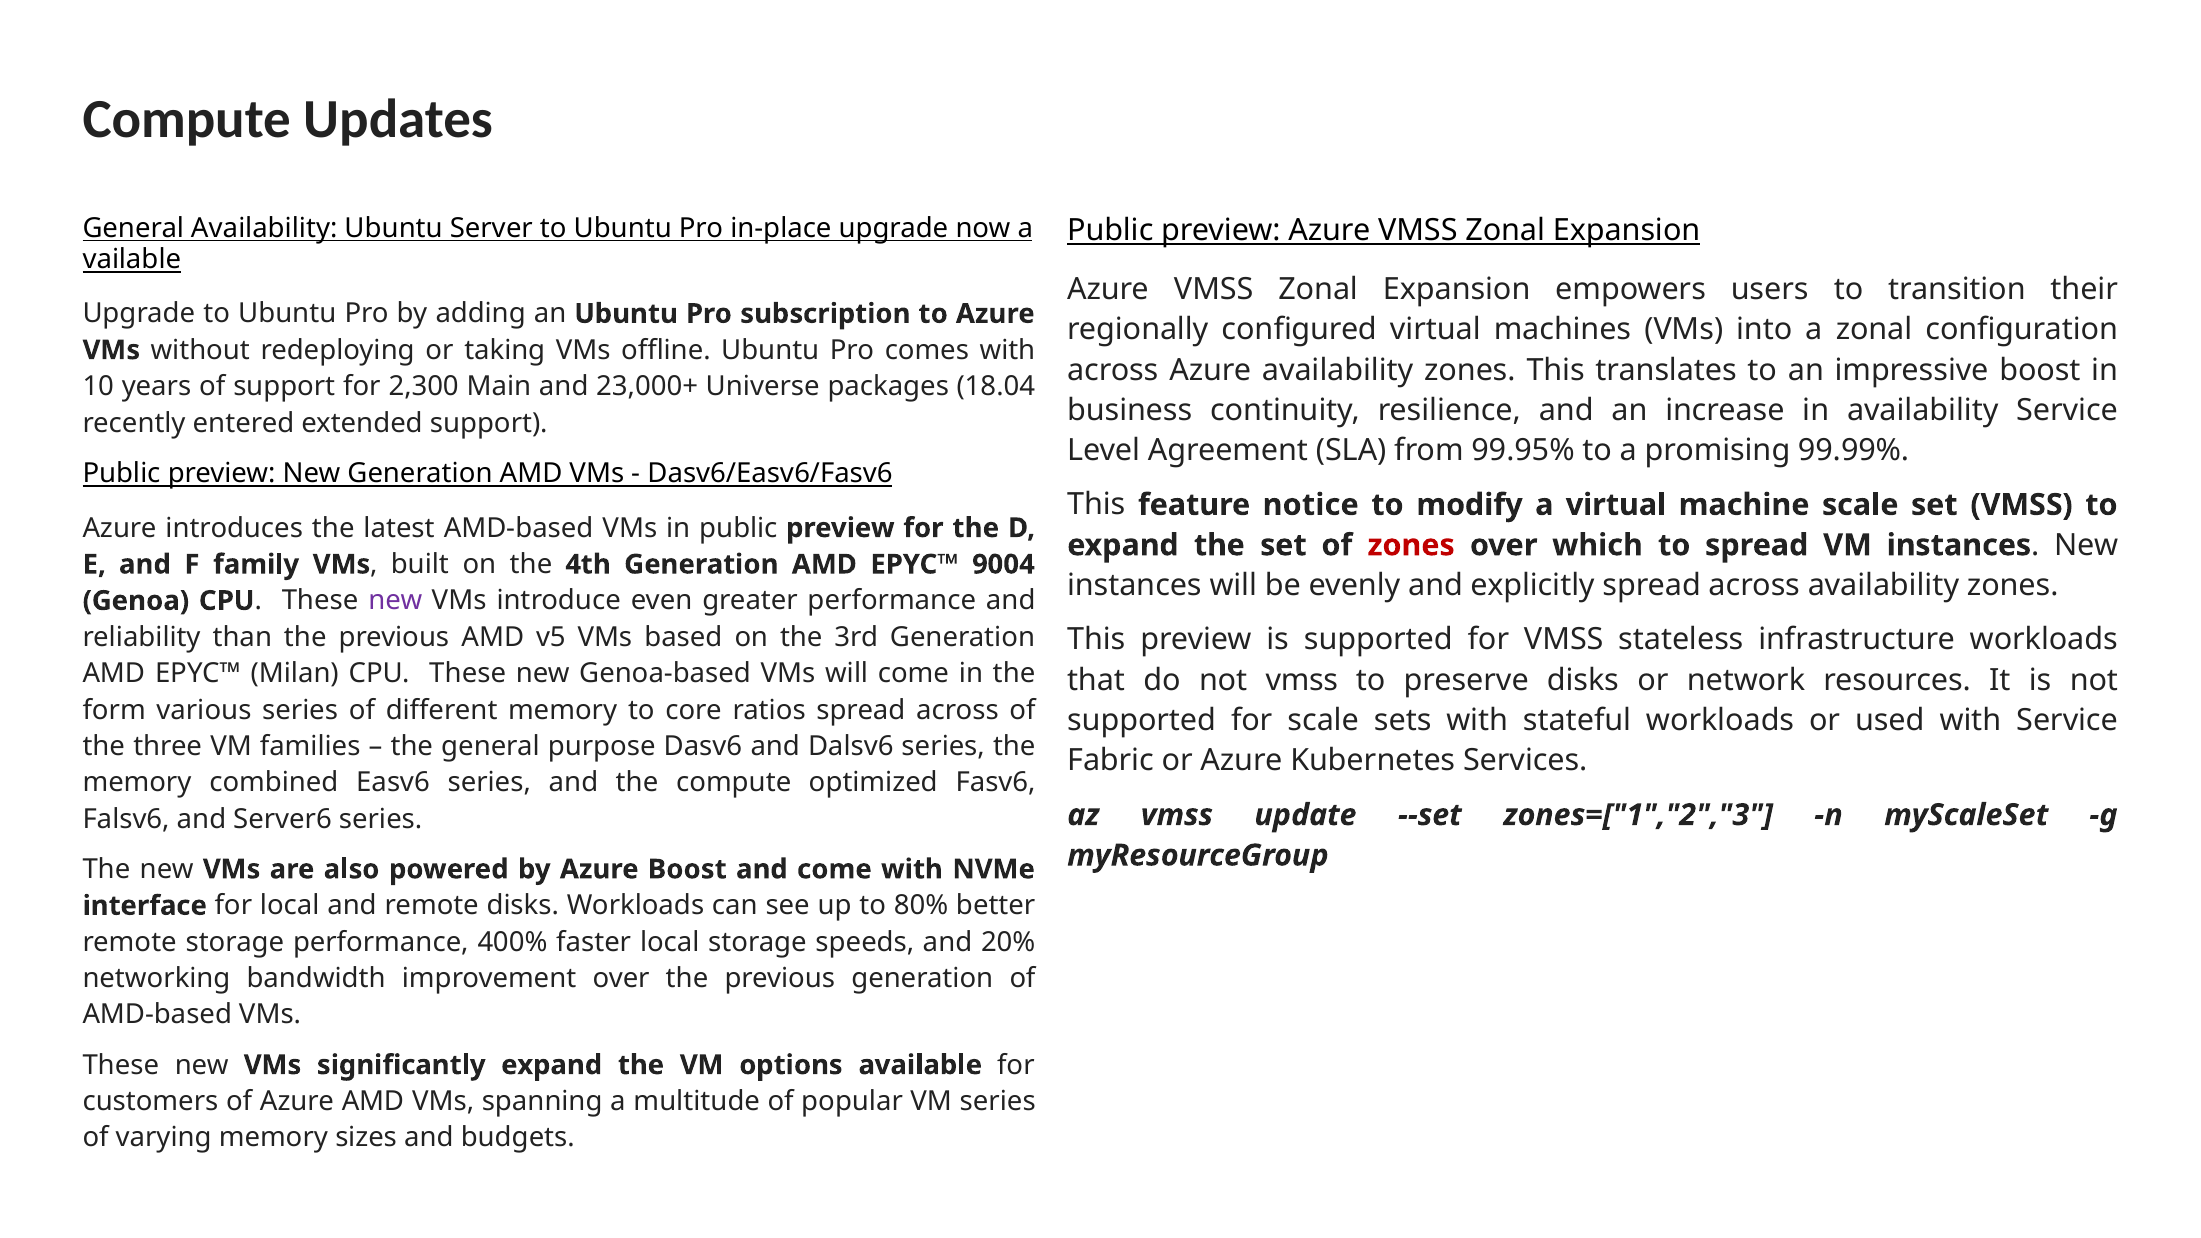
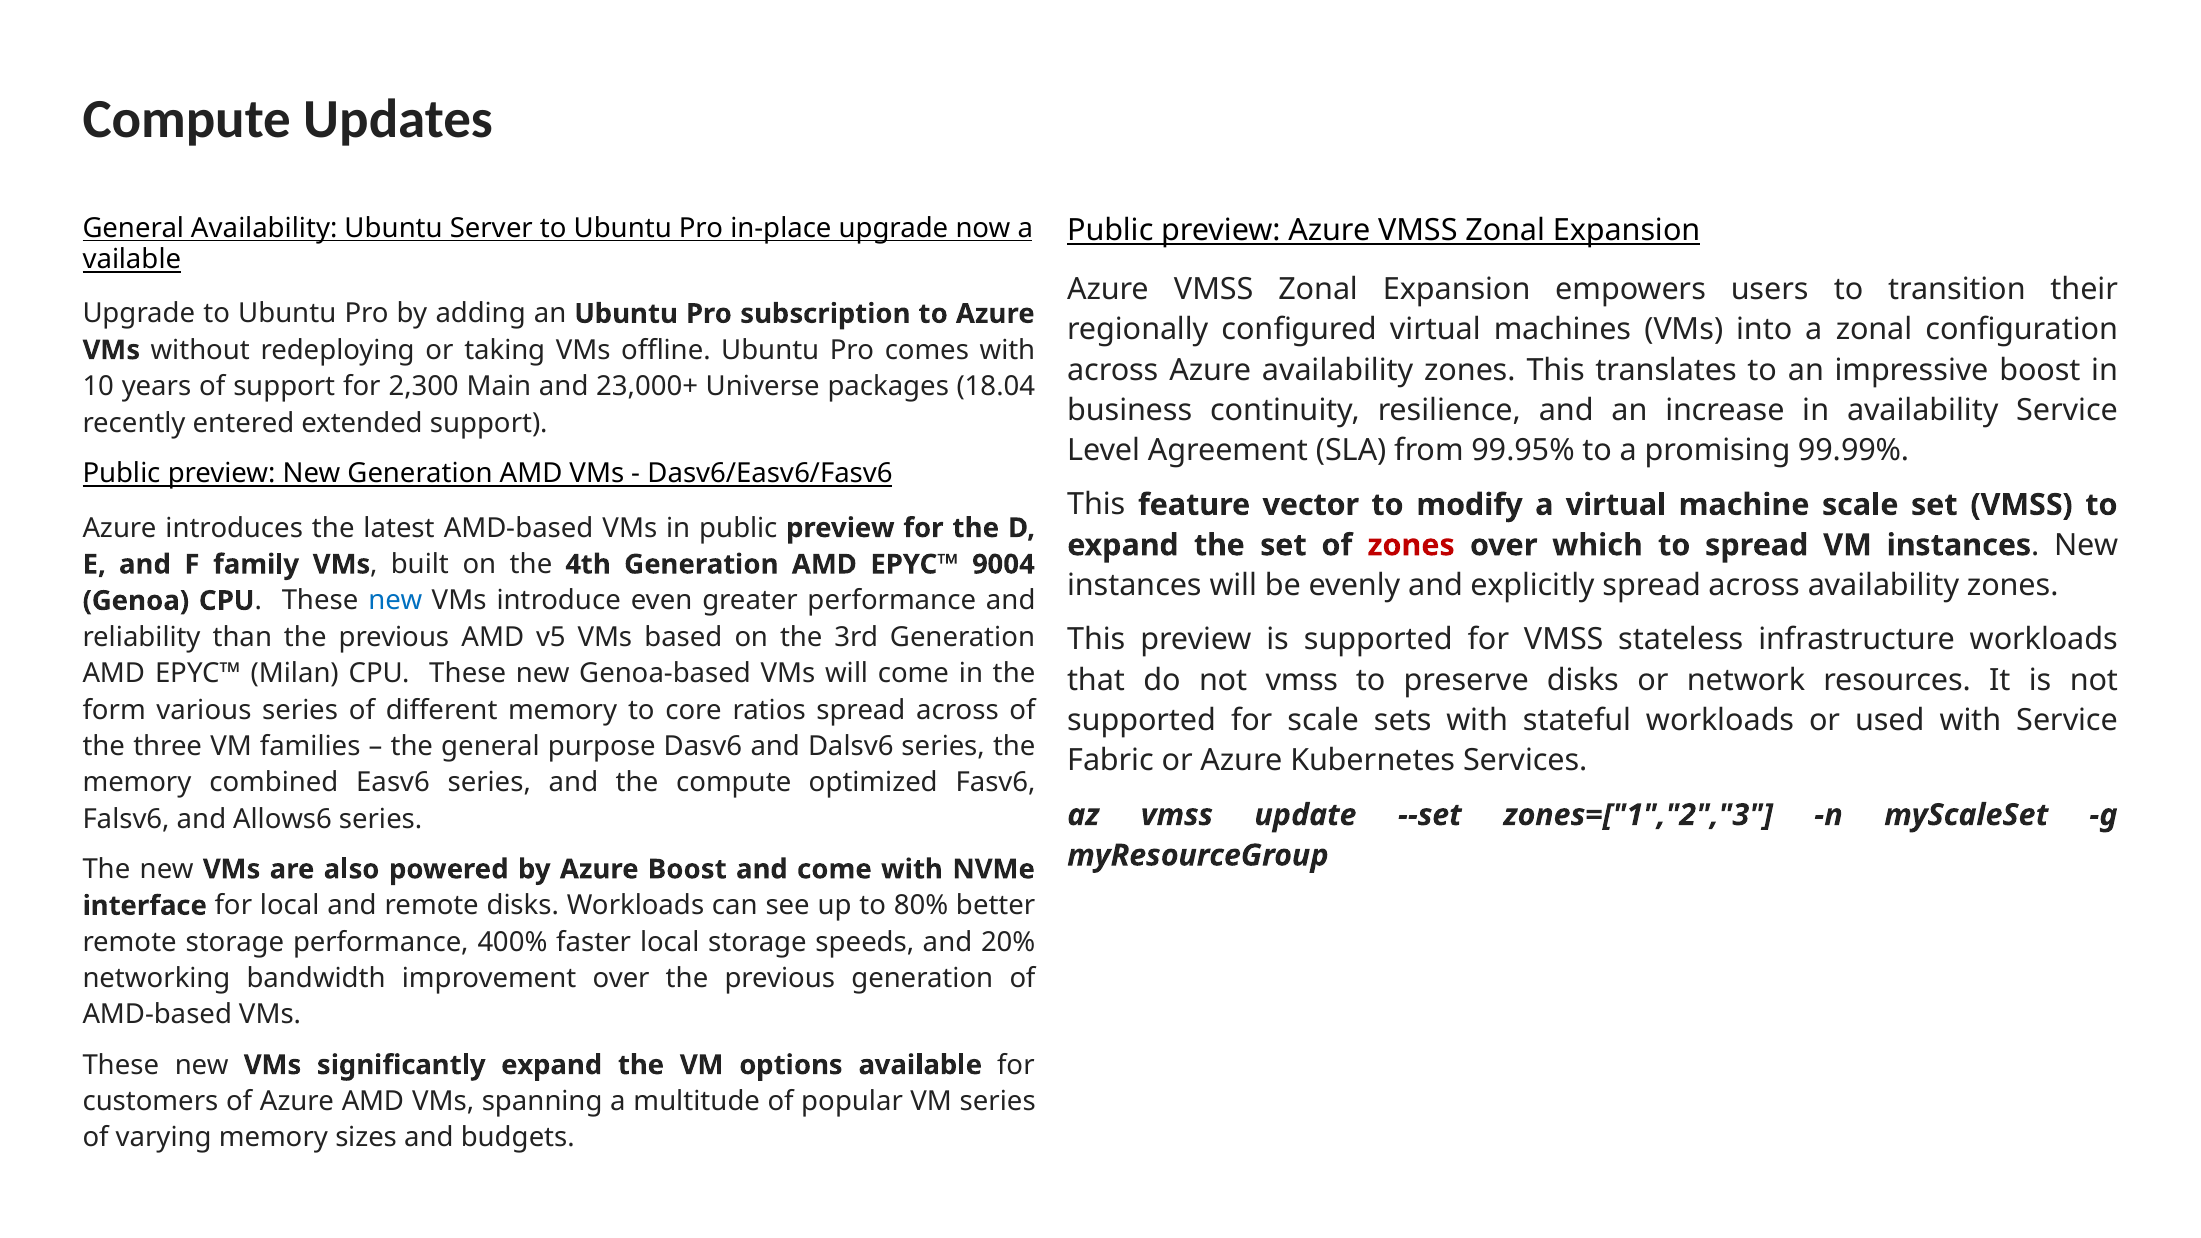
notice: notice -> vector (1311, 505)
new colour: purple -> blue (395, 601)
Server6: Server6 -> Allows6 (283, 819)
